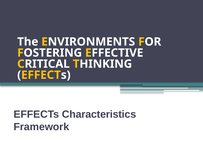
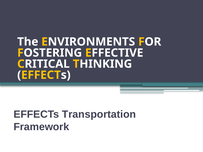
Characteristics: Characteristics -> Transportation (99, 115)
